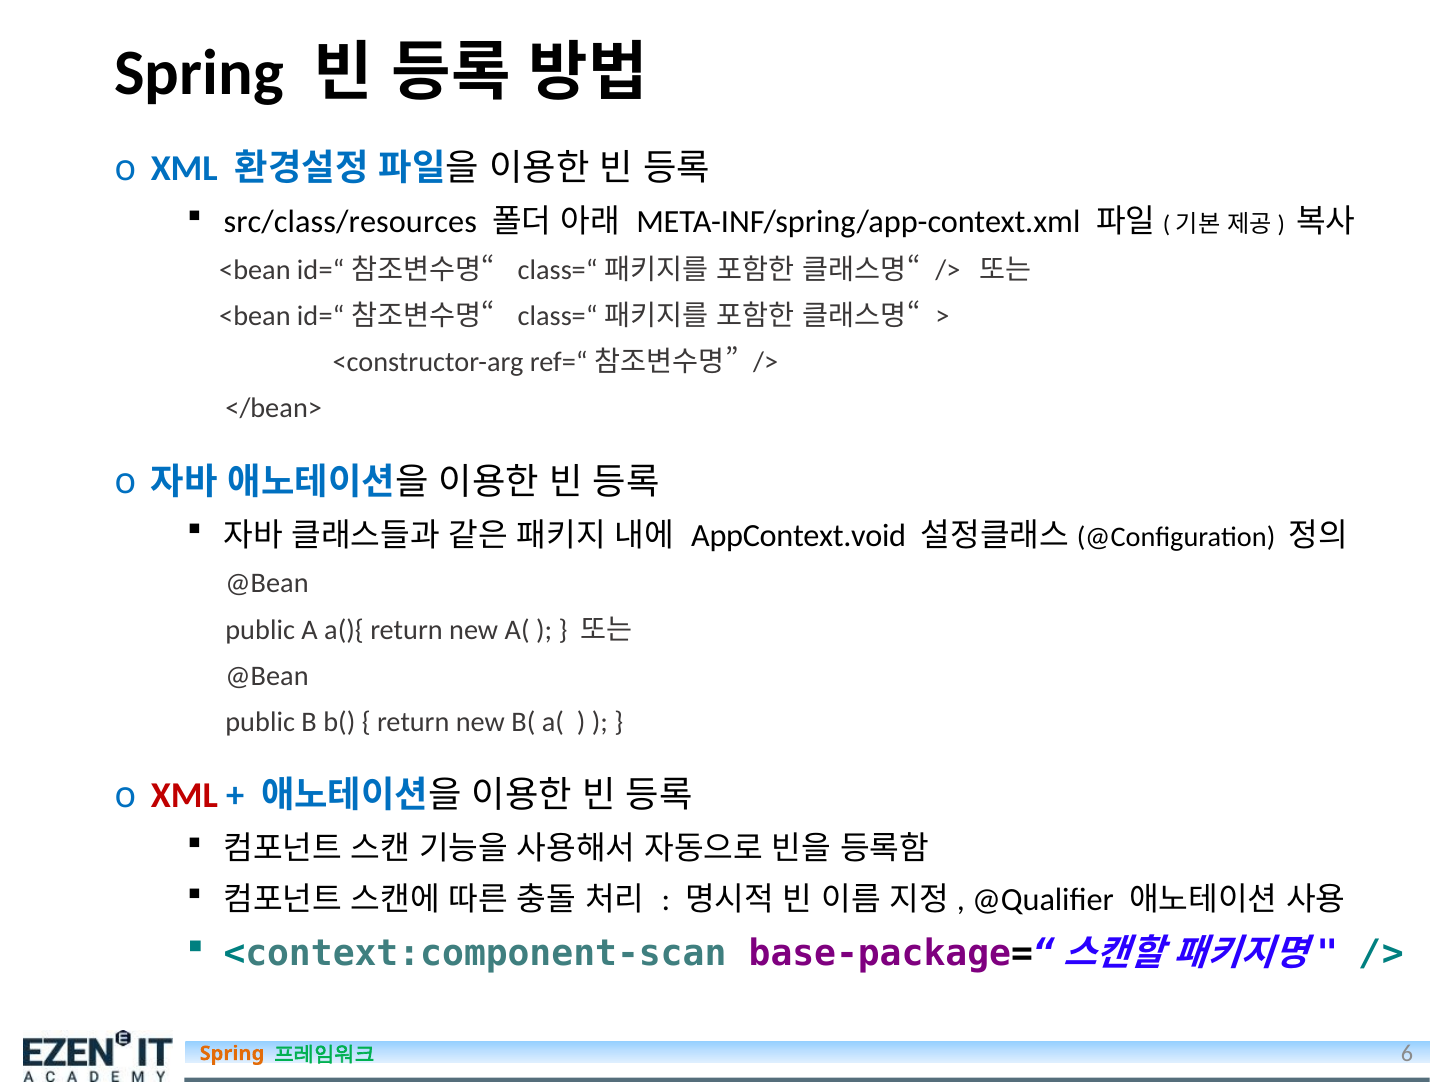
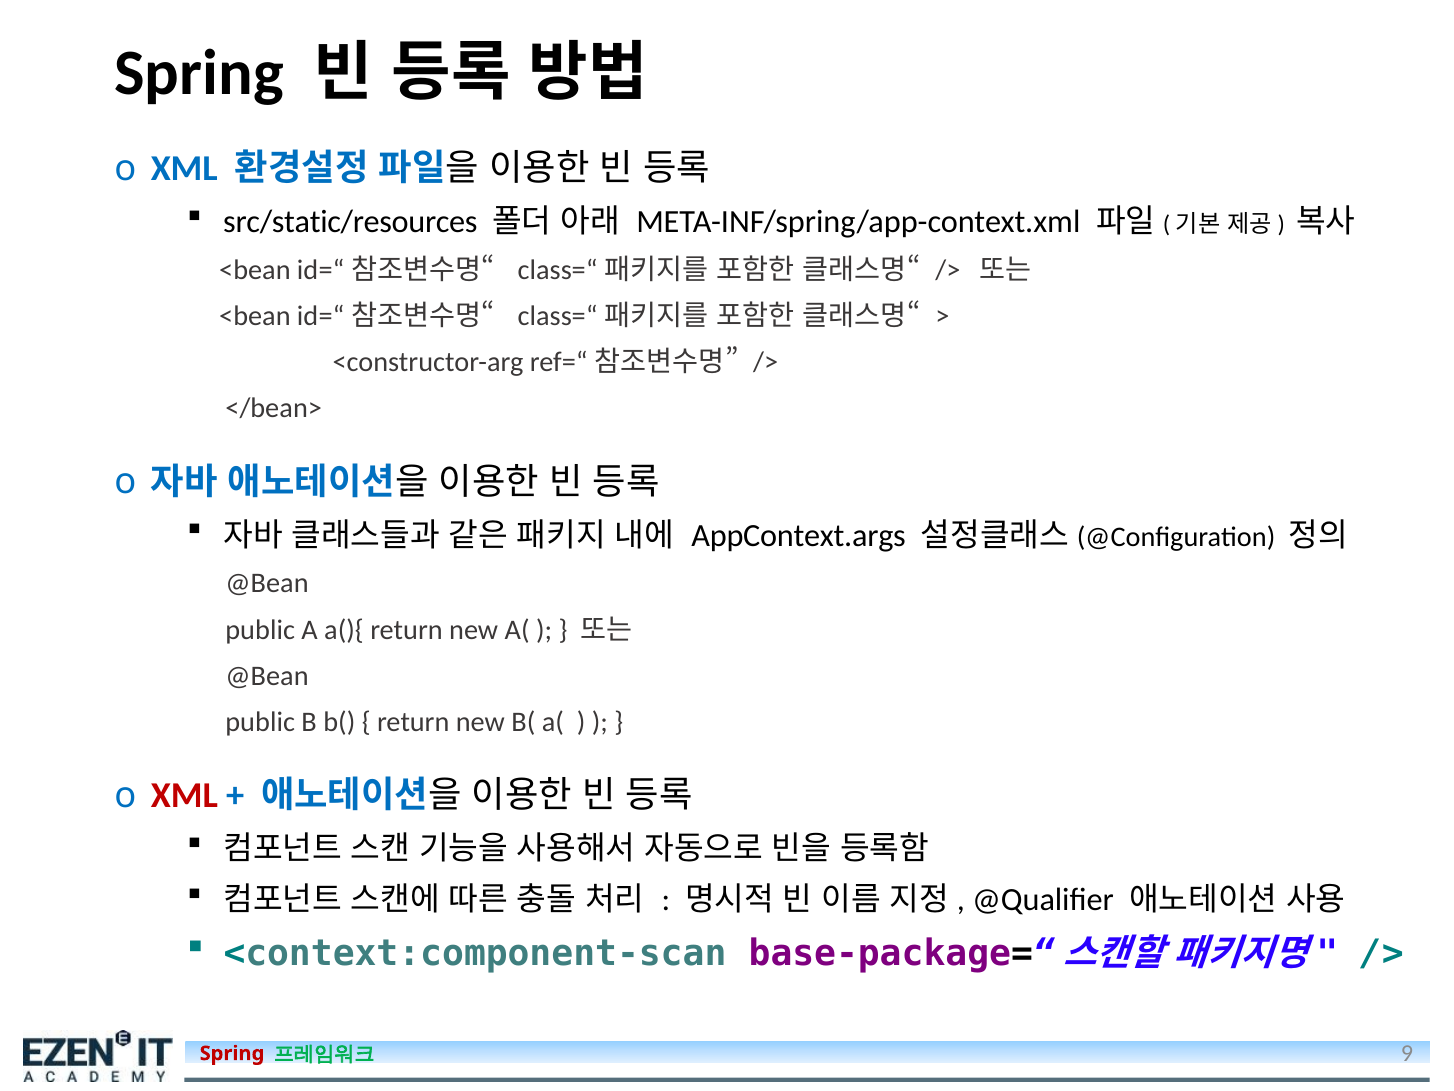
src/class/resources: src/class/resources -> src/static/resources (350, 222)
AppContext.void: AppContext.void -> AppContext.args (799, 535)
Spring colour: orange -> red (232, 1053)
6: 6 -> 9 (1407, 1053)
